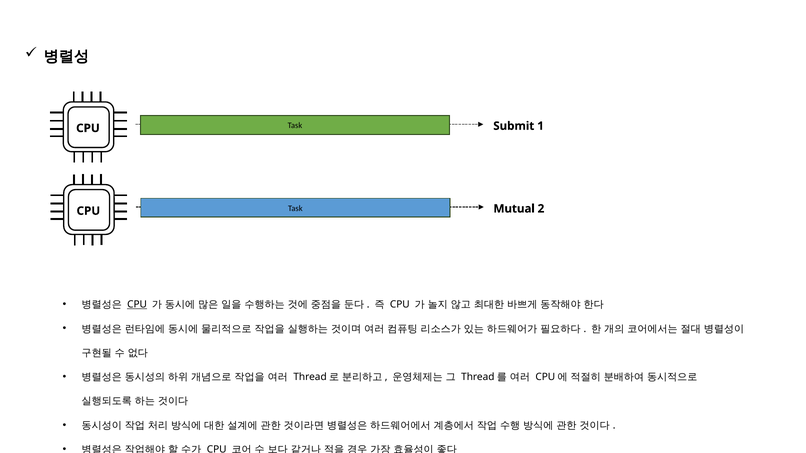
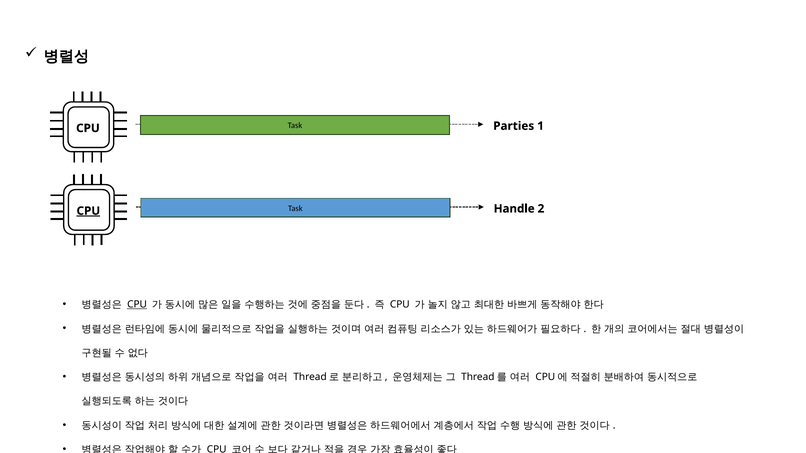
Submit: Submit -> Parties (514, 126)
CPU underline: none -> present (88, 211)
Mutual: Mutual -> Handle (514, 209)
